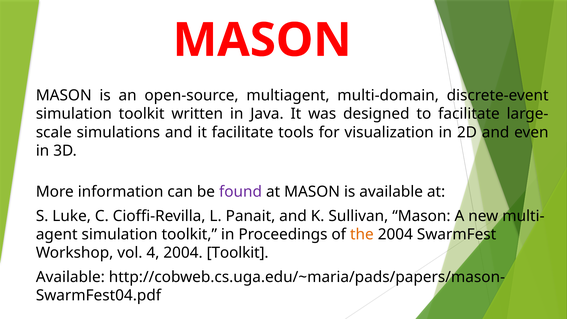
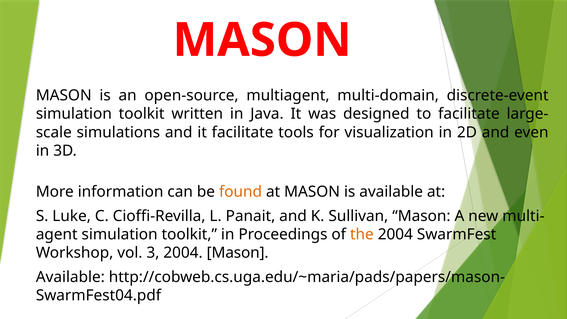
found colour: purple -> orange (240, 192)
4: 4 -> 3 (153, 253)
2004 Toolkit: Toolkit -> Mason (238, 253)
